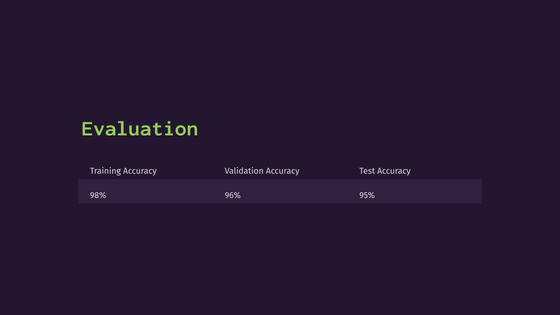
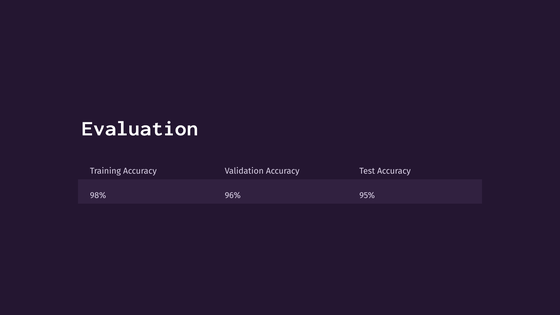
Evaluation colour: light green -> white (140, 128)
